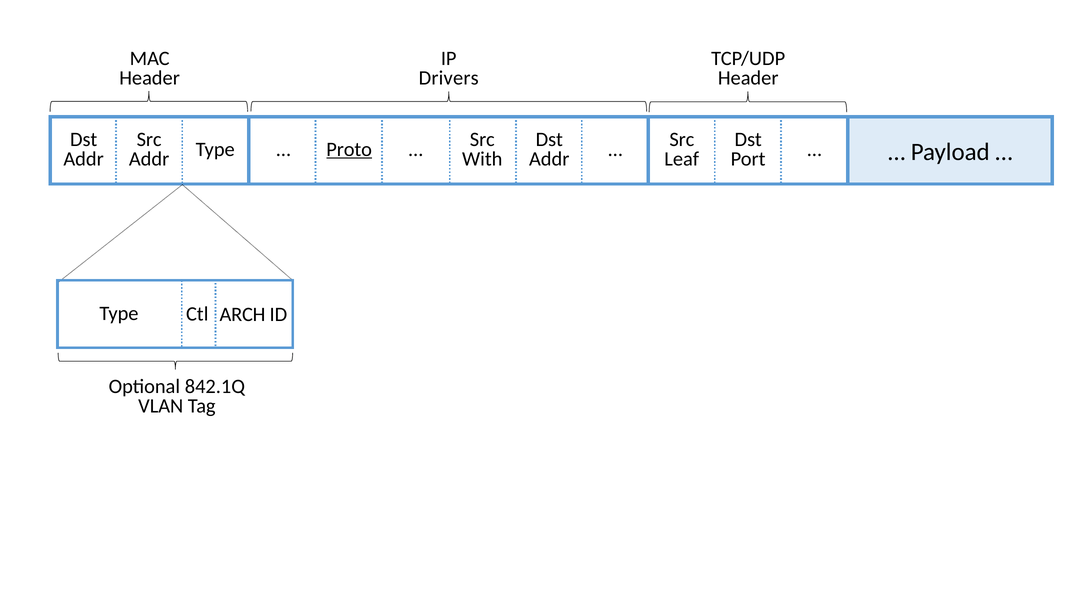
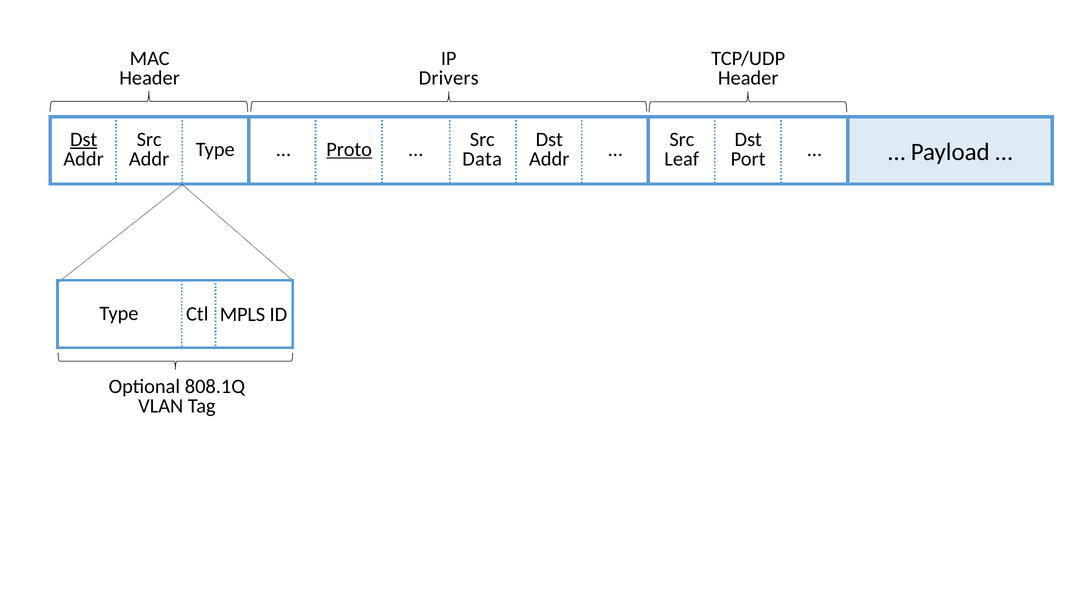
Dst underline: none -> present (84, 139)
With: With -> Data (482, 159)
ARCH: ARCH -> MPLS (242, 315)
842.1Q: 842.1Q -> 808.1Q (215, 386)
